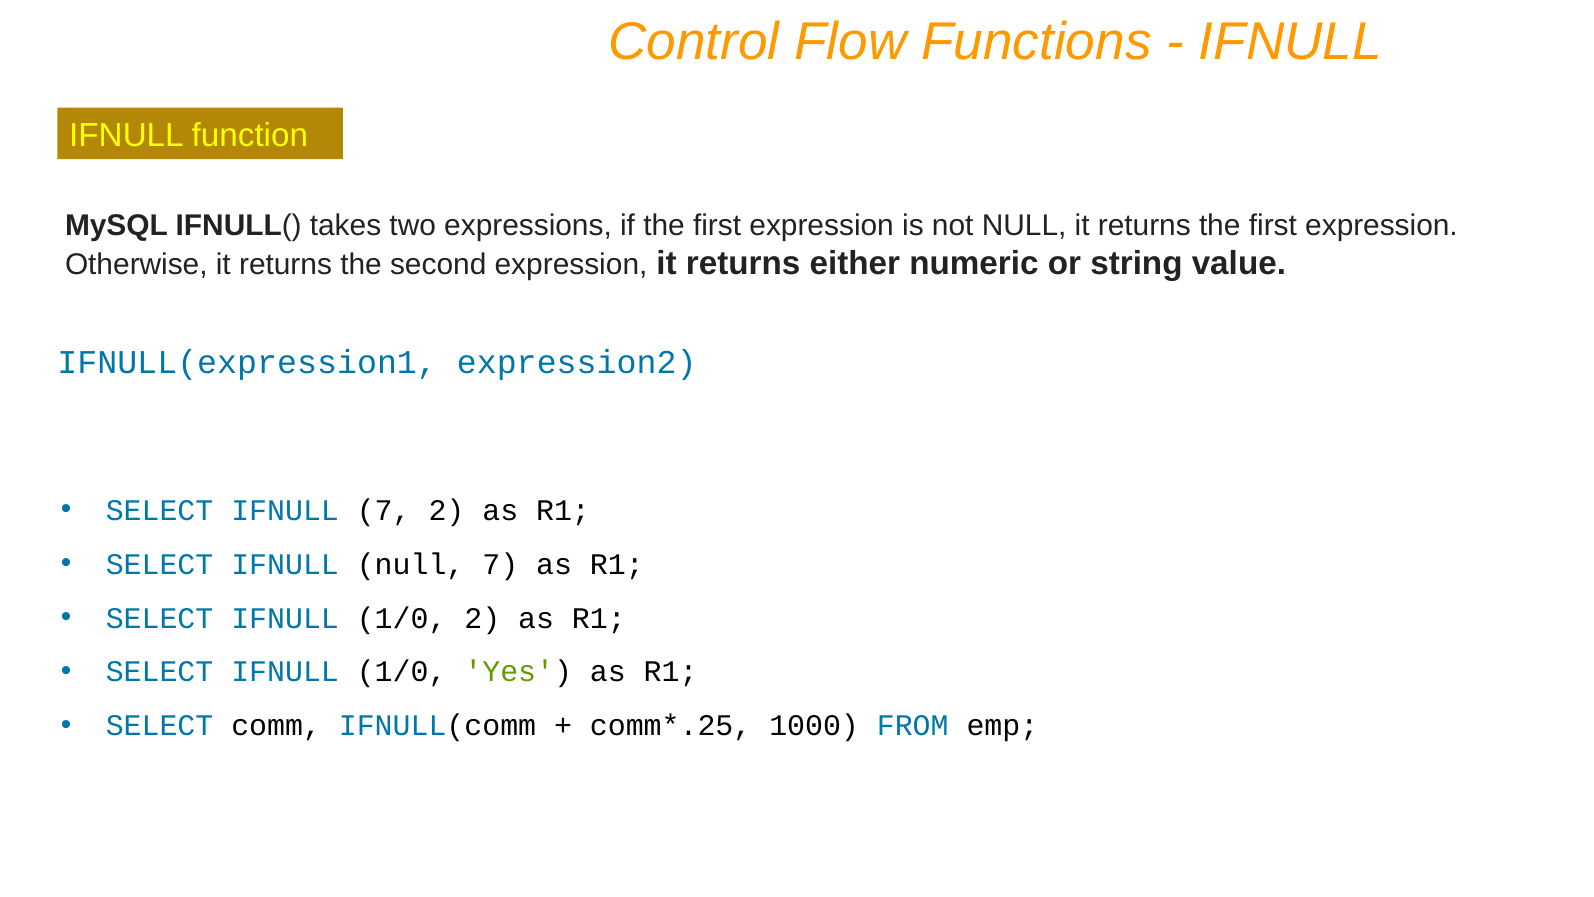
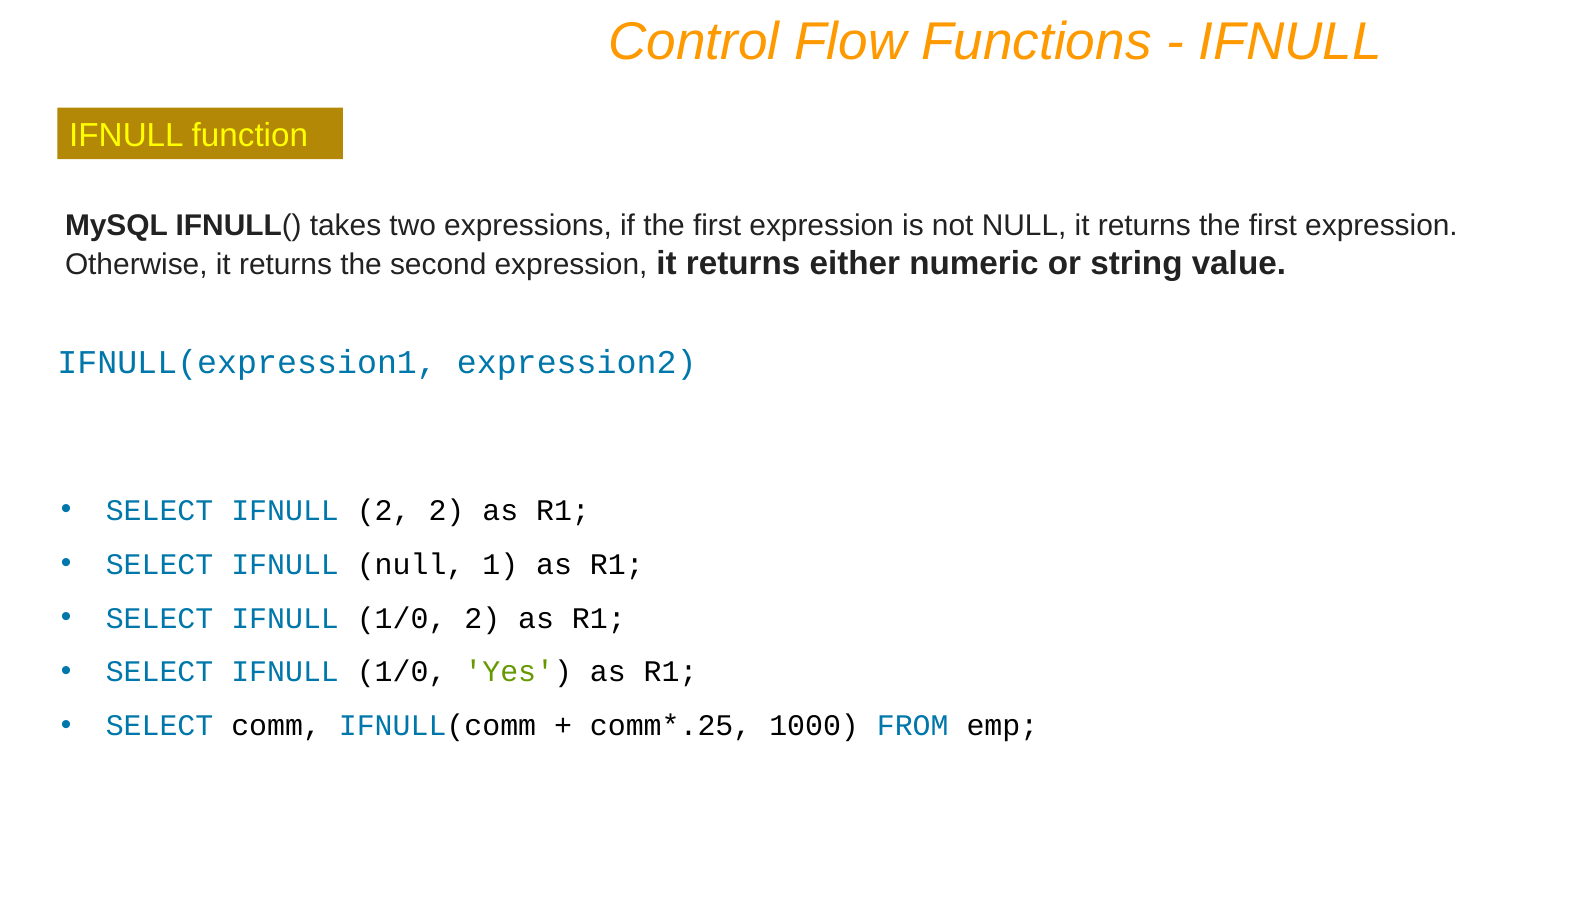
IFNULL 7: 7 -> 2 (384, 510)
null 7: 7 -> 1 (500, 564)
